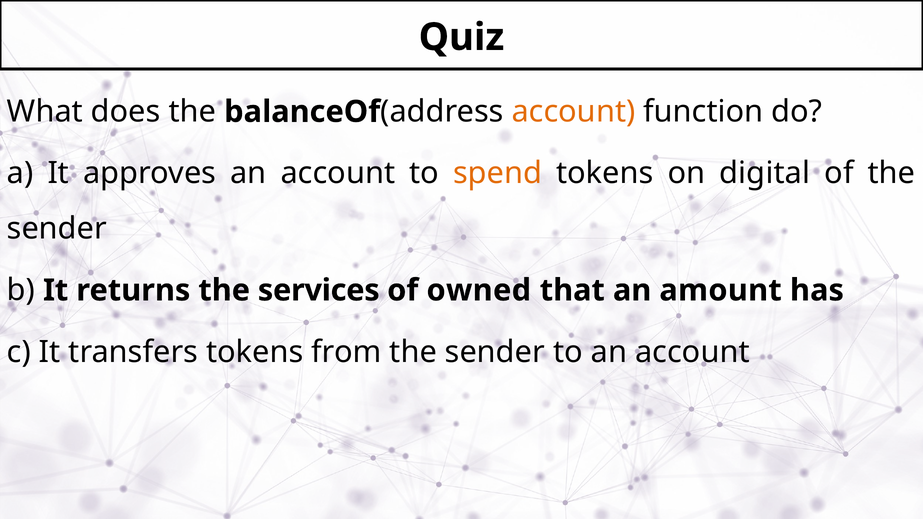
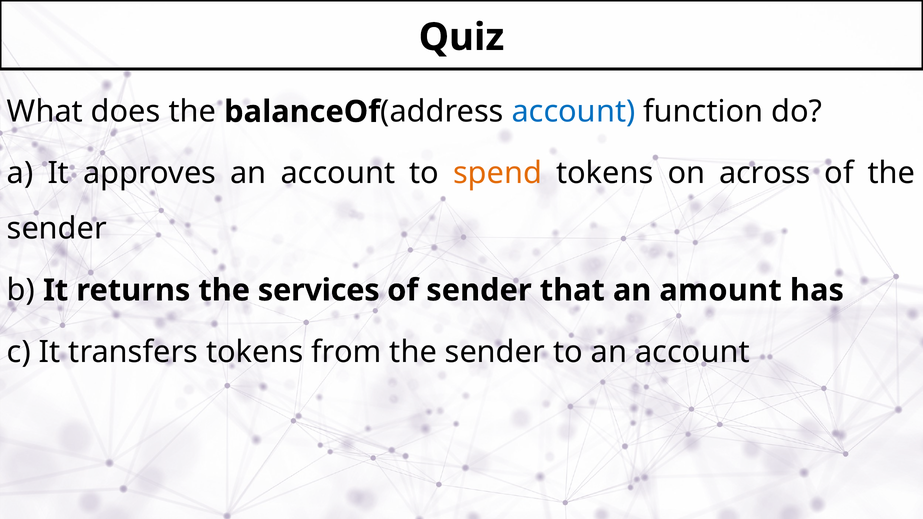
account colour: orange -> blue (573, 112)
digital: digital -> across (765, 173)
of owned: owned -> sender (479, 290)
